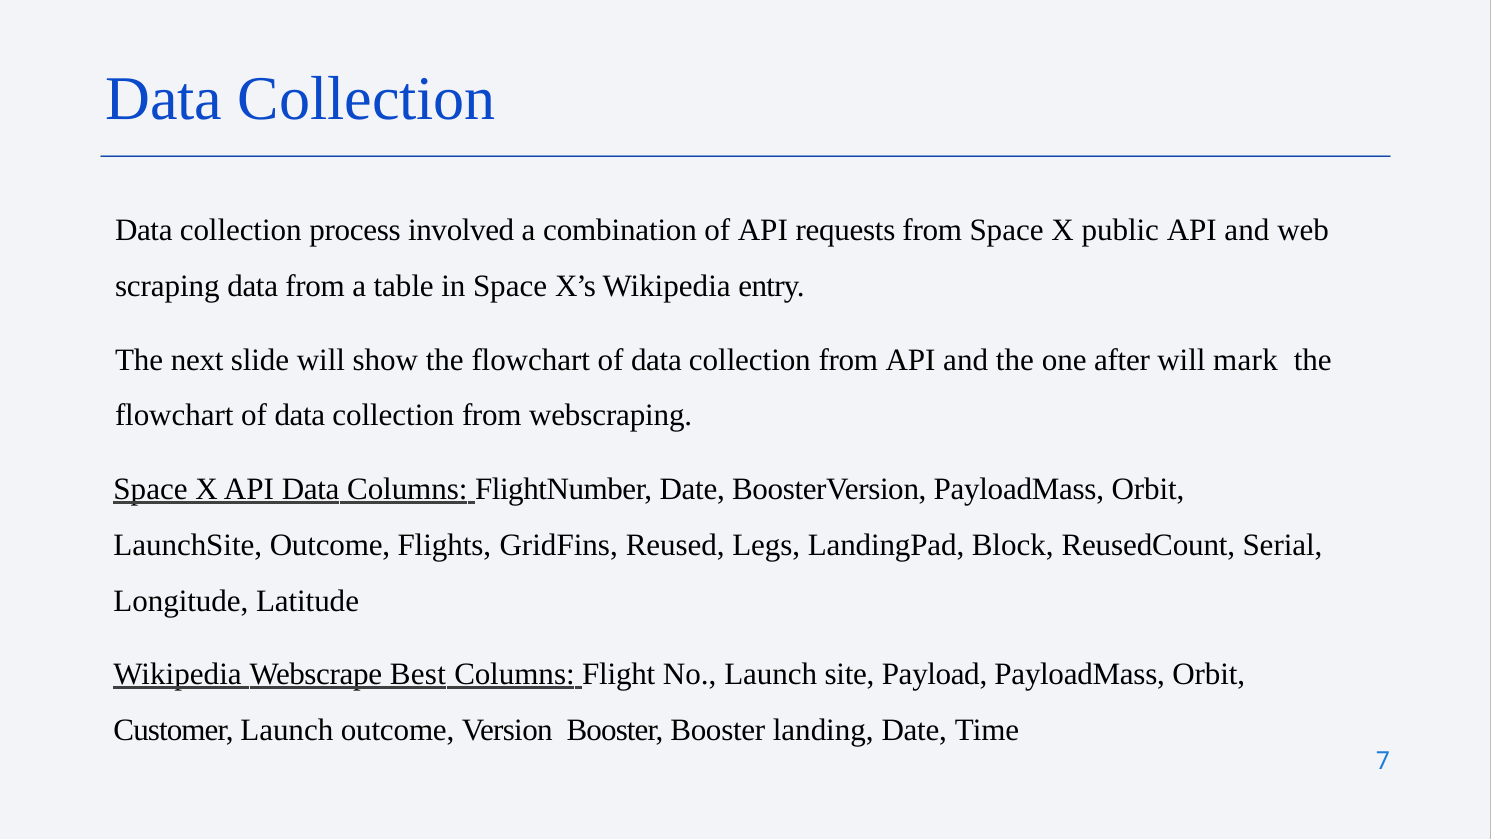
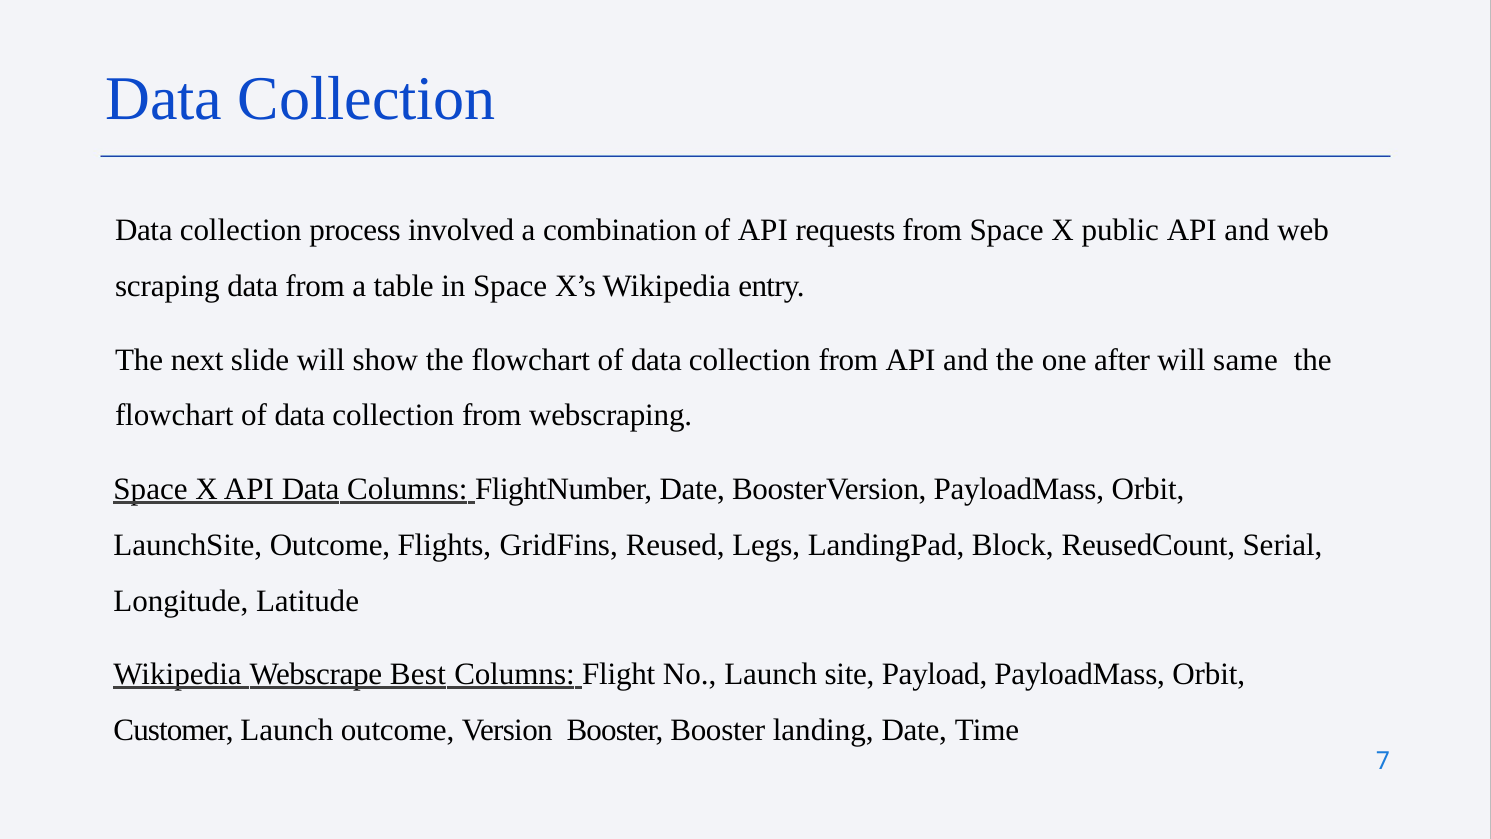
mark: mark -> same (1246, 360)
